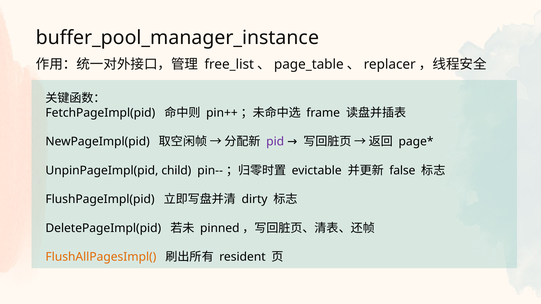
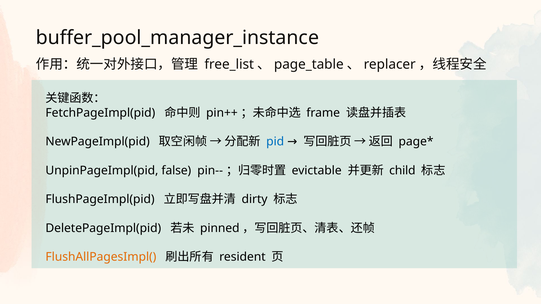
pid colour: purple -> blue (275, 142)
child: child -> false (176, 171)
false: false -> child (402, 171)
